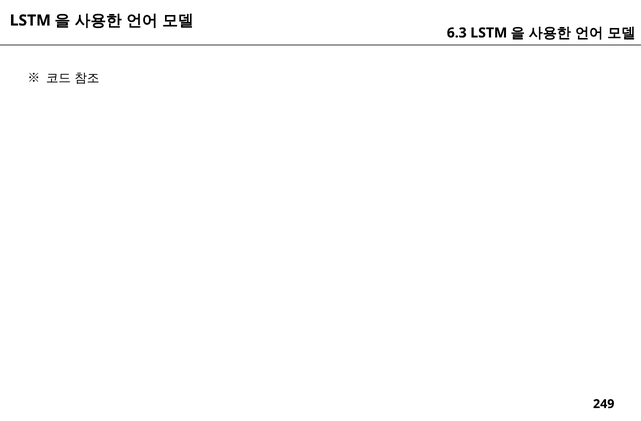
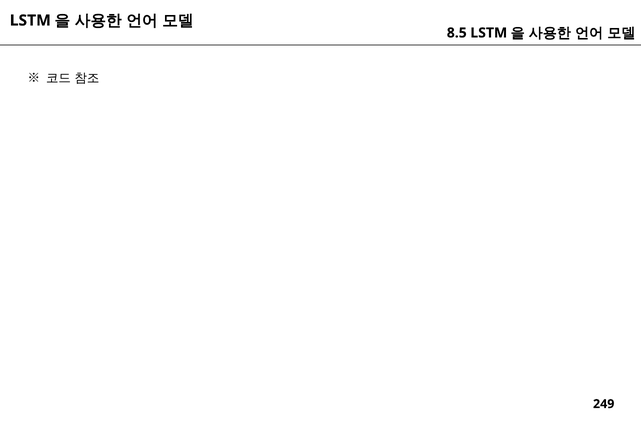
6.3: 6.3 -> 8.5 (457, 33)
